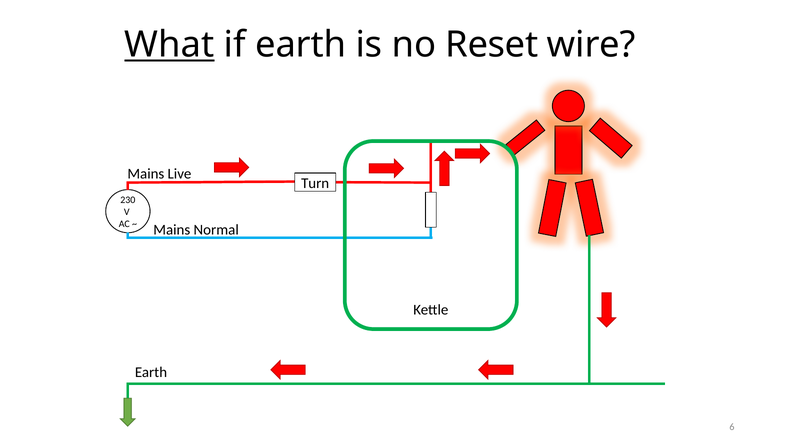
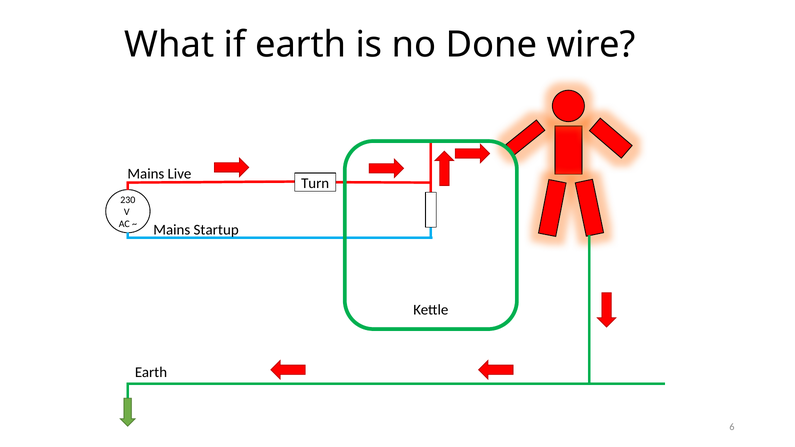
What underline: present -> none (169, 45)
Reset: Reset -> Done (492, 45)
Normal: Normal -> Startup (216, 230)
